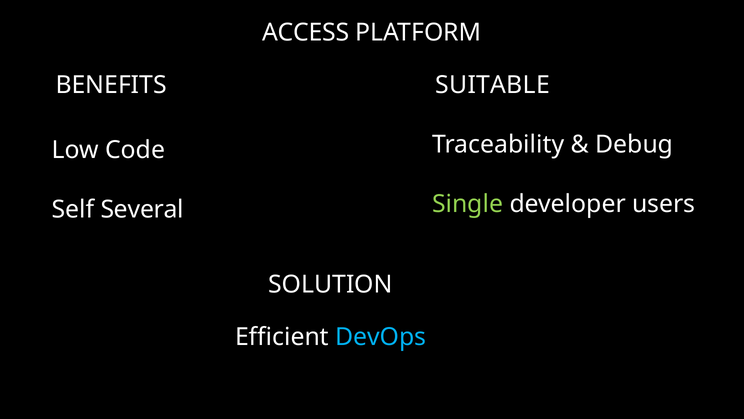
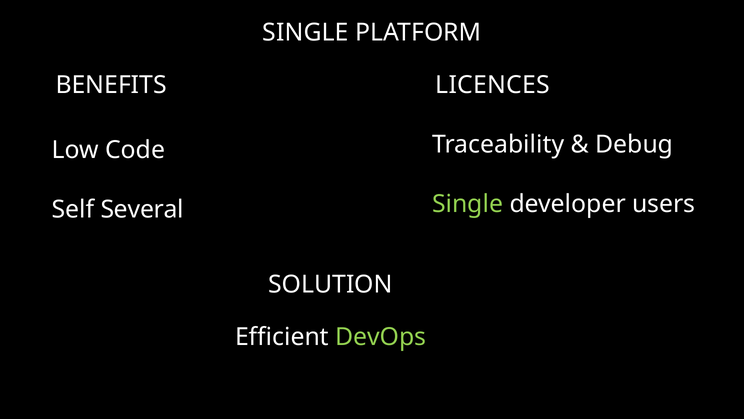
ACCESS: ACCESS -> SINGLE (306, 33)
SUITABLE: SUITABLE -> LICENCES (493, 85)
DevOps colour: light blue -> light green (381, 337)
